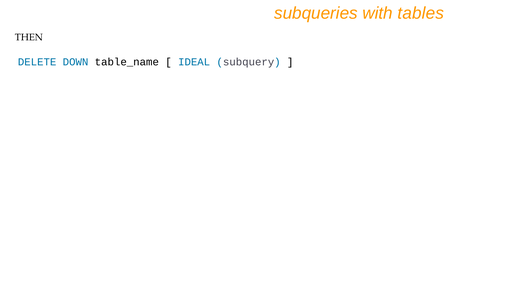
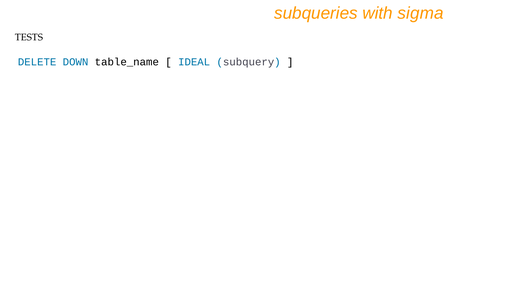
tables: tables -> sigma (421, 13)
THEN: THEN -> TESTS (29, 37)
